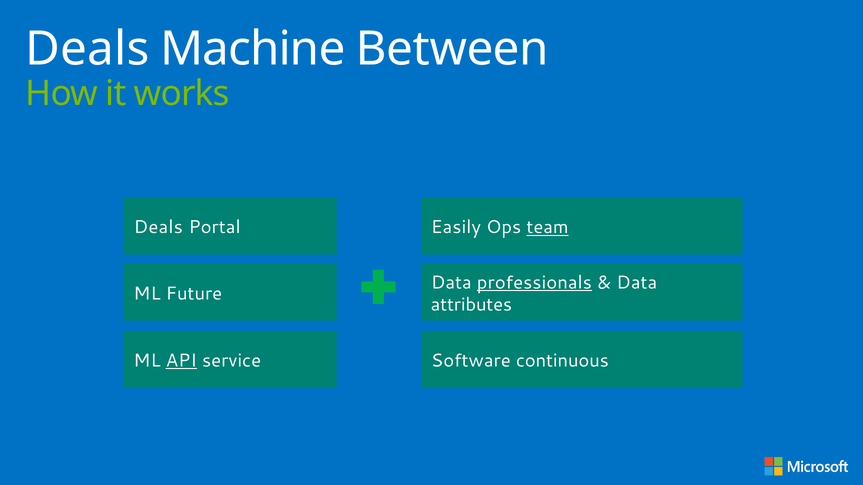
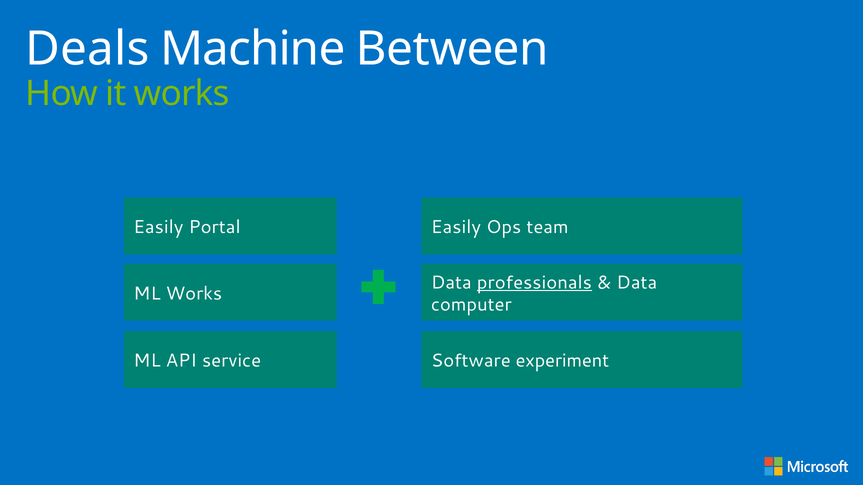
Deals: Deals -> Easily (158, 228)
team underline: present -> none (548, 228)
ML Future: Future -> Works (194, 294)
attributes: attributes -> computer (471, 305)
API underline: present -> none (181, 361)
continuous: continuous -> experiment (562, 361)
